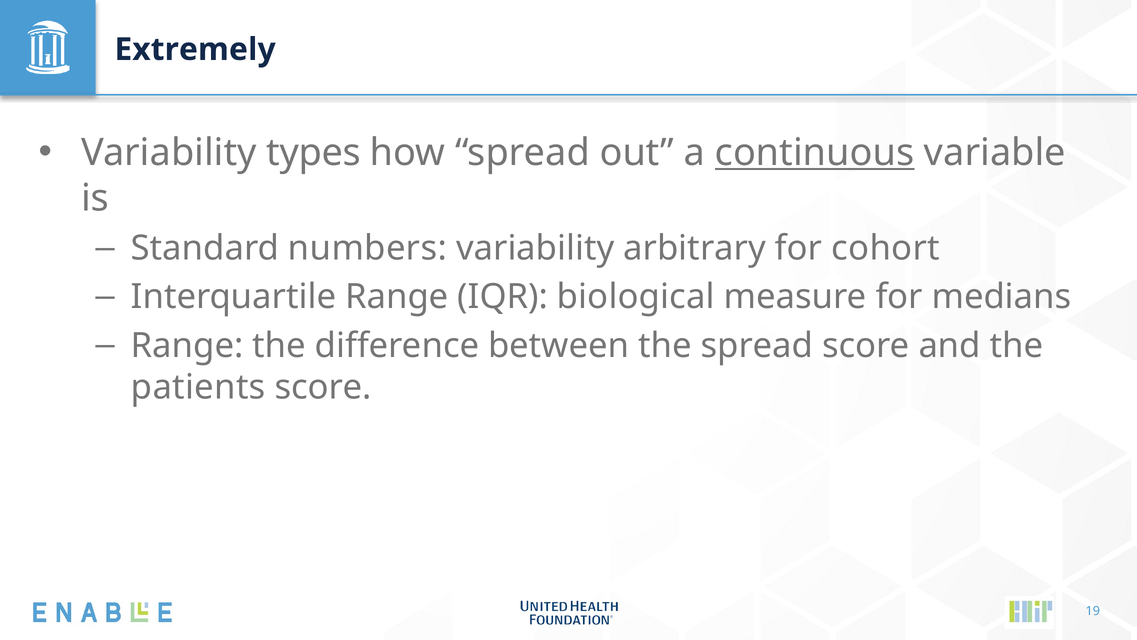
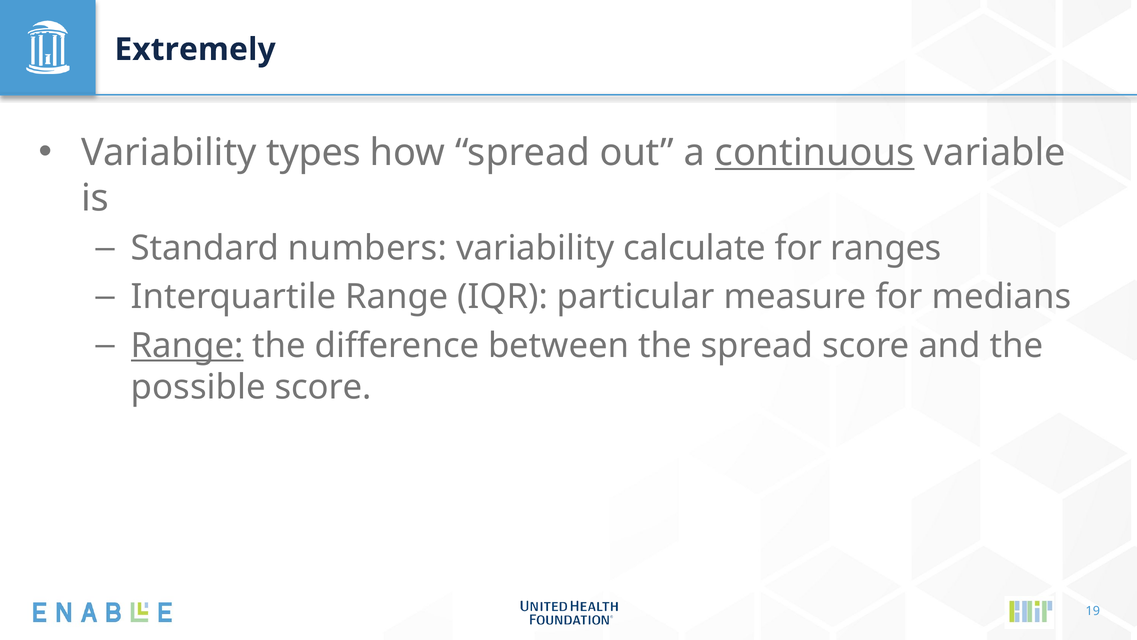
arbitrary: arbitrary -> calculate (695, 248)
cohort: cohort -> ranges (886, 248)
biological: biological -> particular (636, 297)
Range underline: none -> present (187, 345)
patients: patients -> possible (198, 387)
